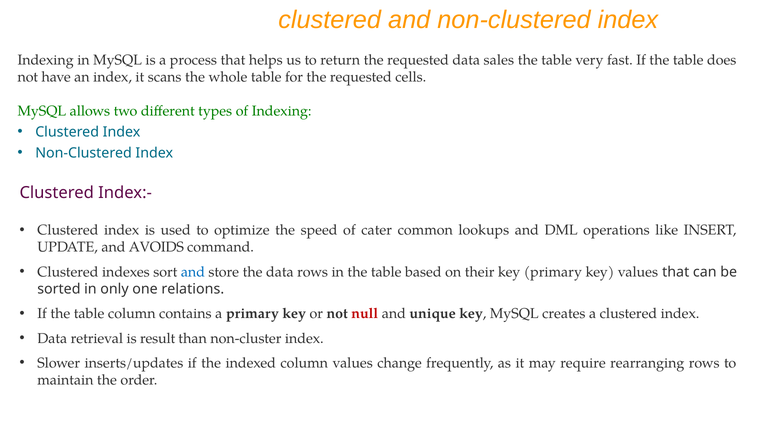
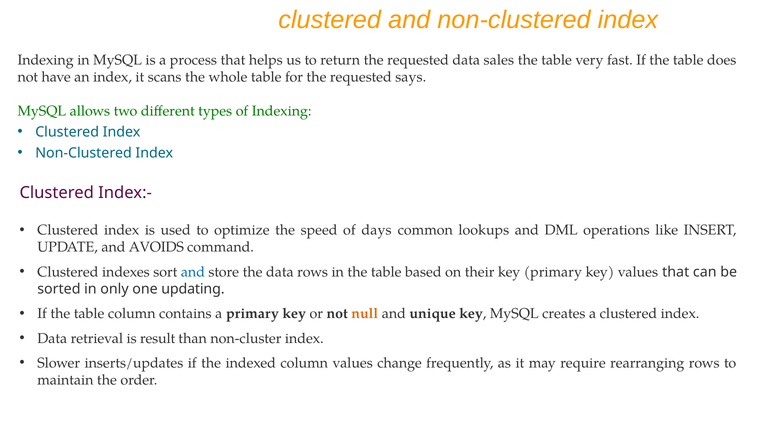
cells: cells -> says (411, 77)
cater: cater -> days (377, 230)
relations: relations -> updating (193, 289)
null colour: red -> orange (365, 314)
